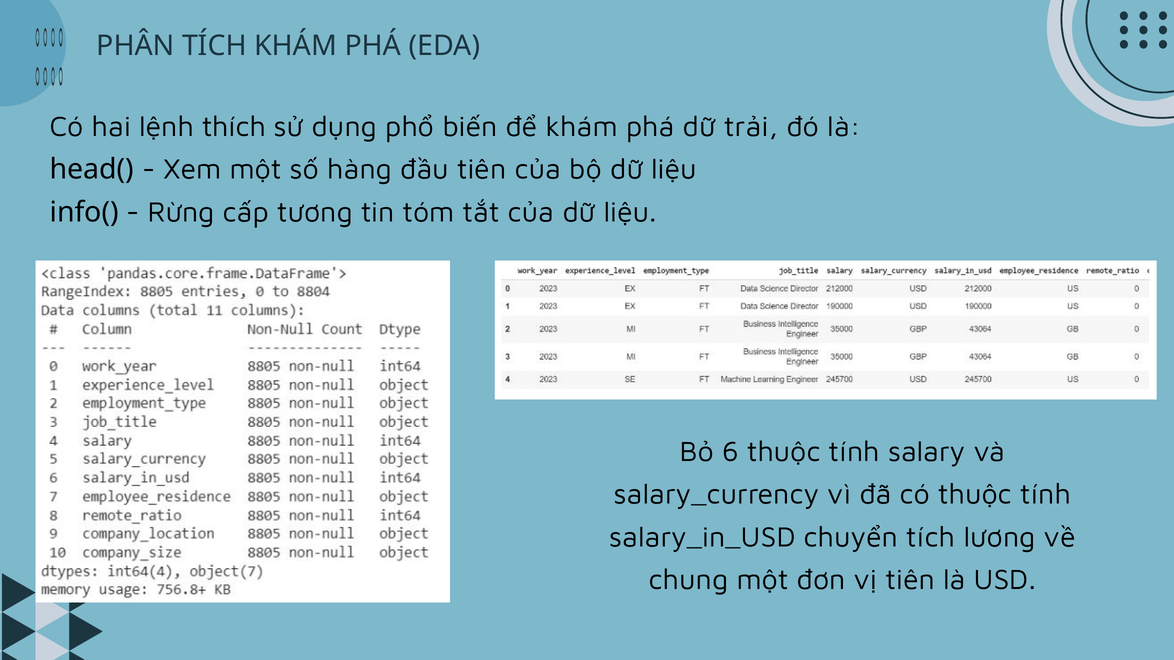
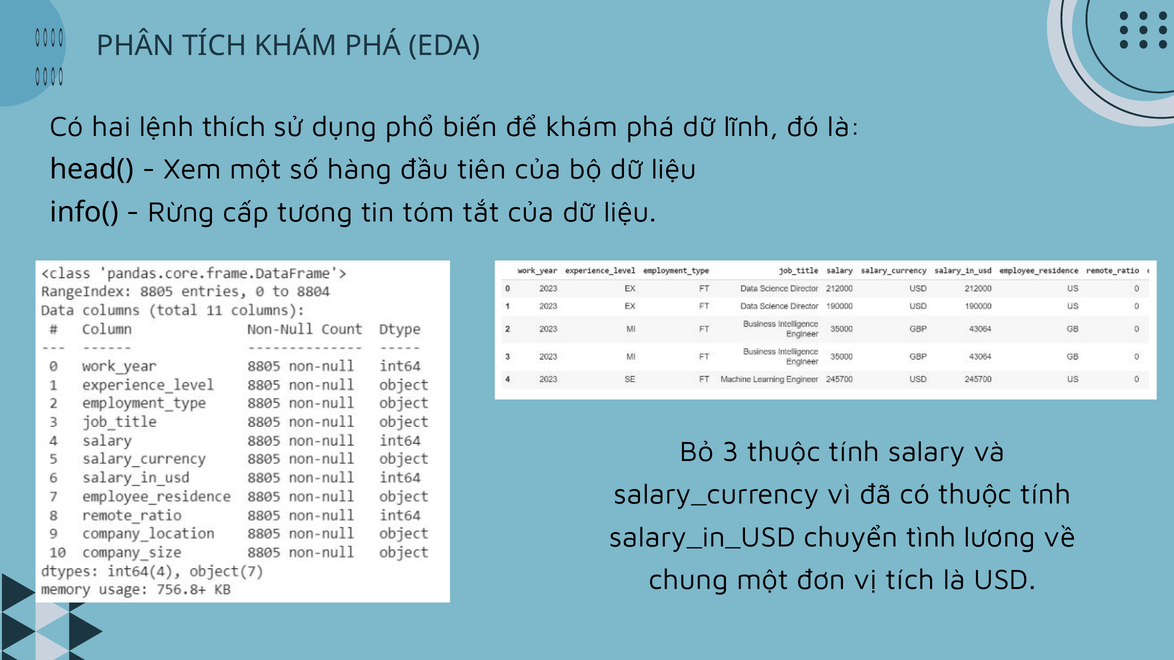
trải: trải -> lĩnh (751, 127)
6: 6 -> 3 (731, 452)
chuyển tích: tích -> tình (931, 538)
vị tiên: tiên -> tích (910, 580)
